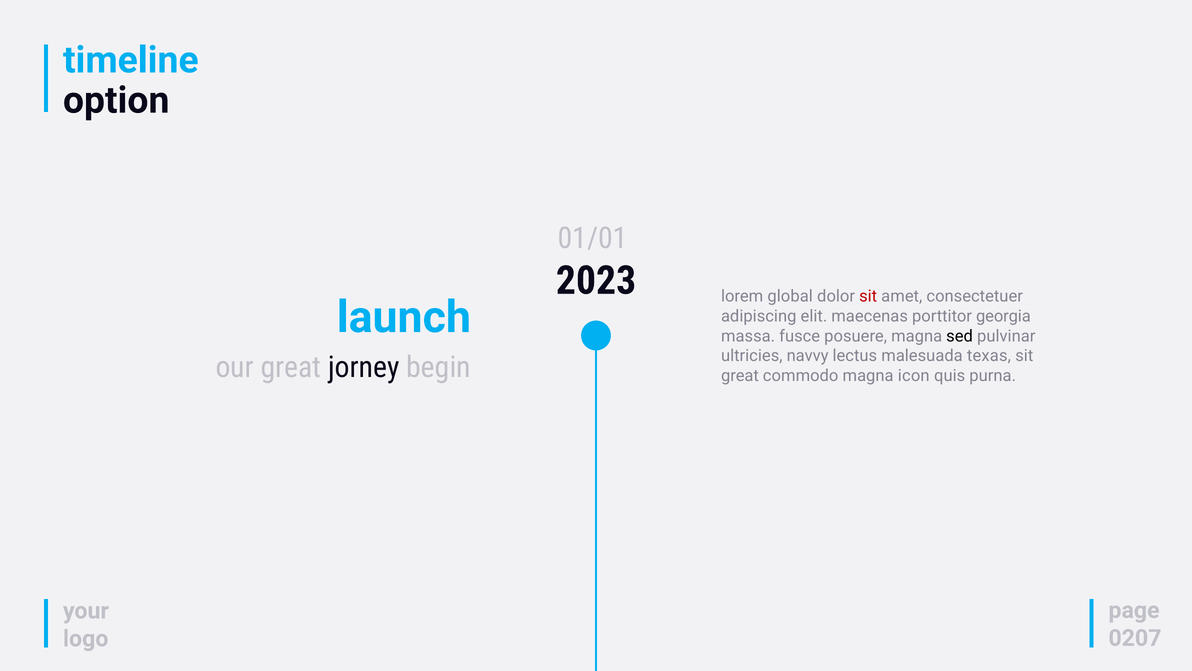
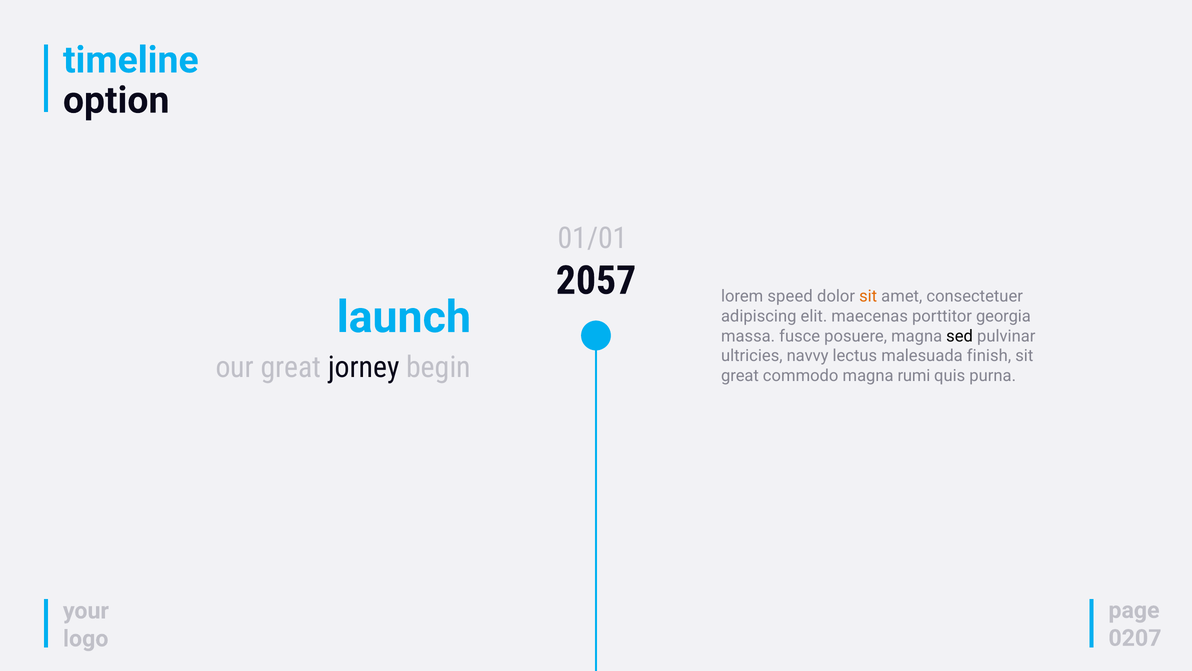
2023: 2023 -> 2057 (596, 280)
global: global -> speed (790, 296)
sit colour: red -> orange (868, 296)
texas: texas -> finish (989, 356)
icon: icon -> rumi (914, 376)
